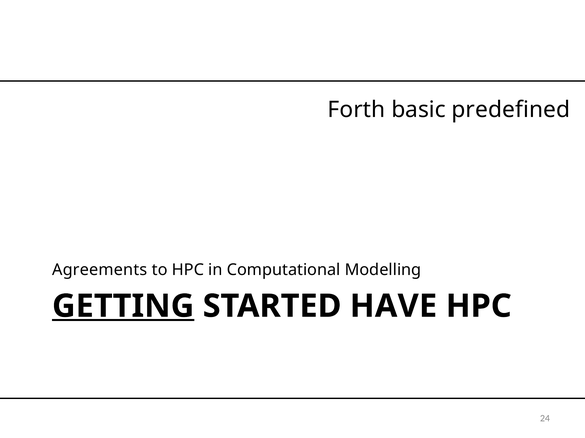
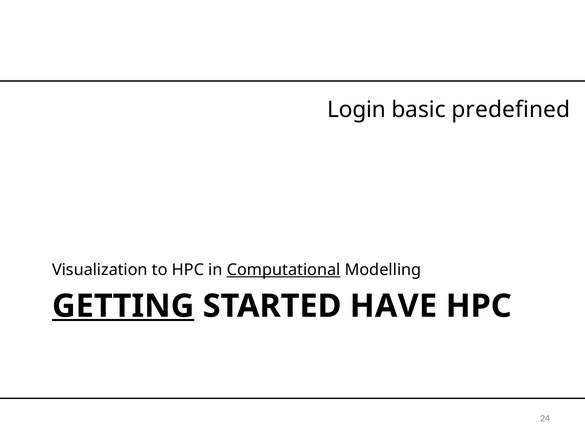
Forth: Forth -> Login (357, 110)
Agreements: Agreements -> Visualization (100, 270)
Computational underline: none -> present (284, 270)
